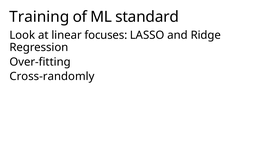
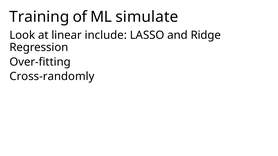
standard: standard -> simulate (147, 17)
focuses: focuses -> include (106, 35)
